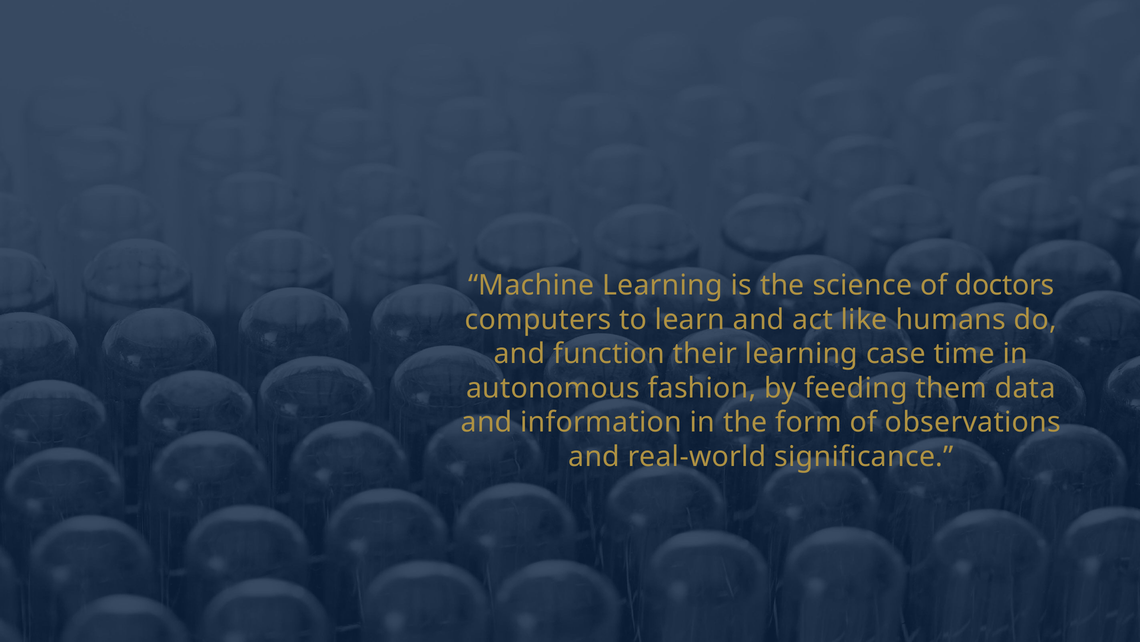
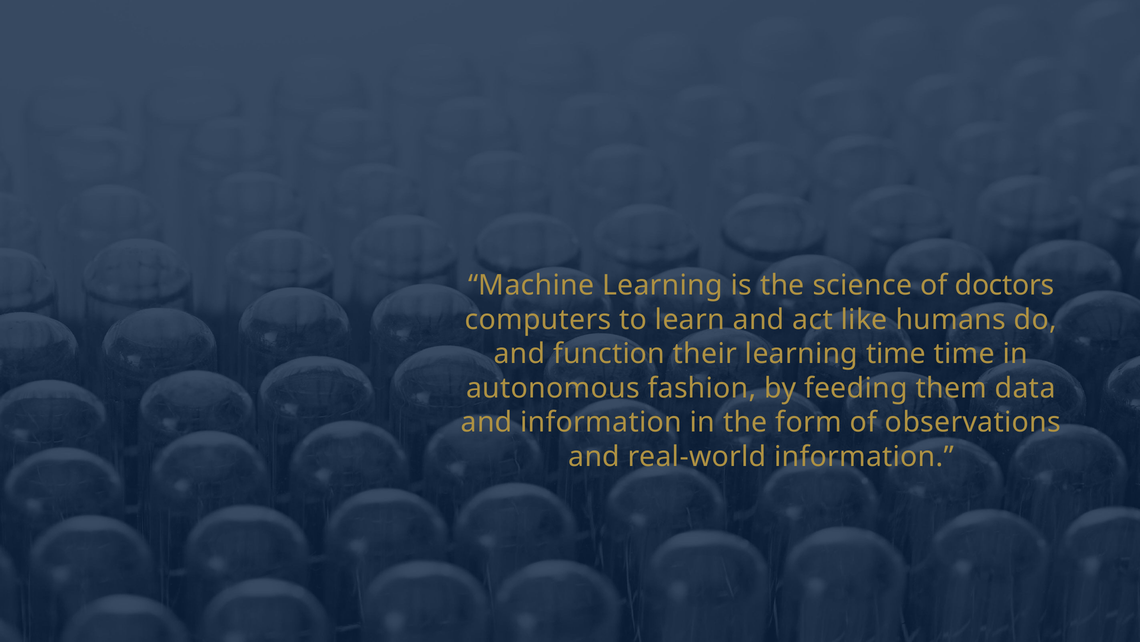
learning case: case -> time (896, 353)
real-world significance: significance -> information (864, 456)
